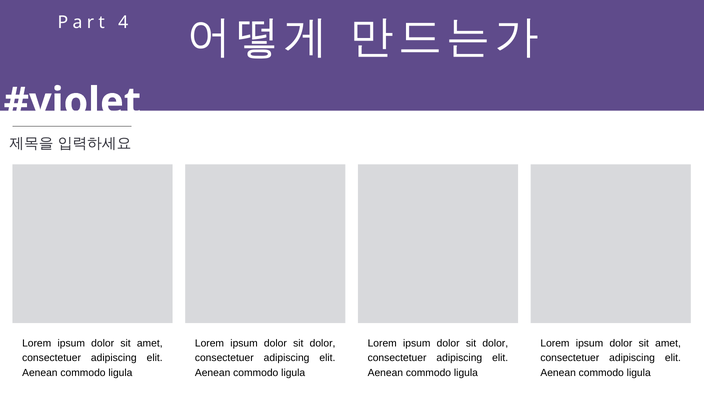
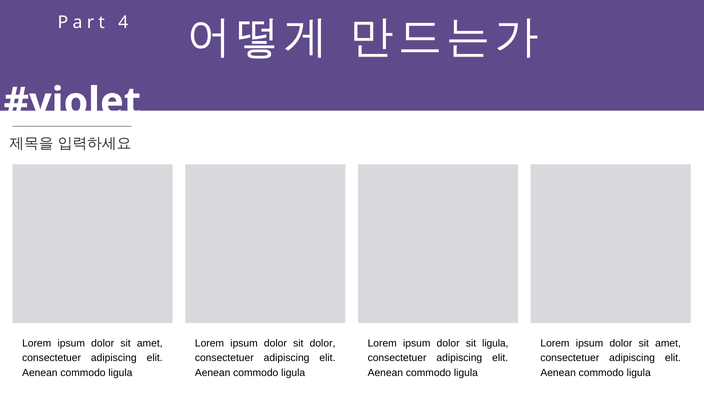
dolor: dolor -> ligula (495, 343)
